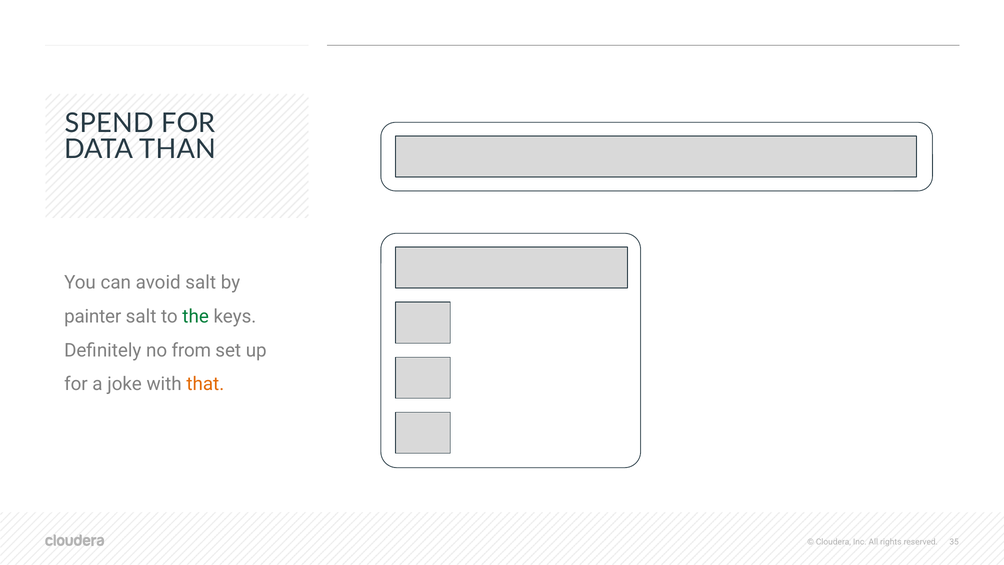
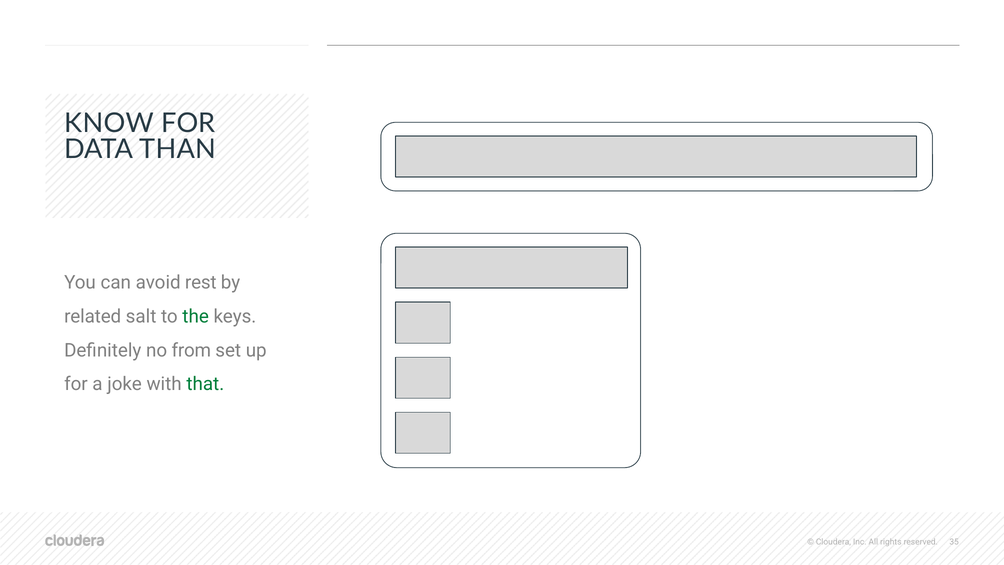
SPEND: SPEND -> KNOW (109, 123)
avoid salt: salt -> rest (201, 283)
painter: painter -> related (93, 316)
that colour: orange -> green (205, 384)
